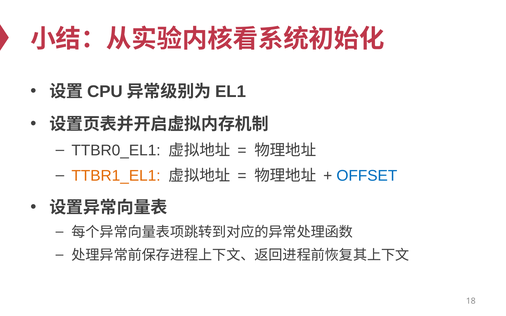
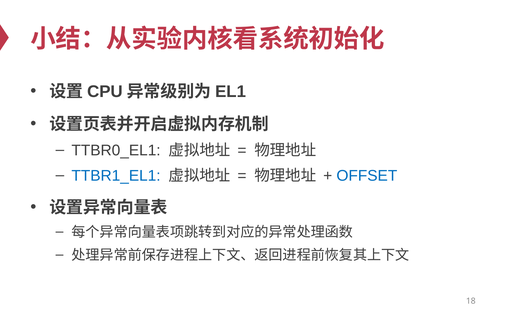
TTBR1_EL1 colour: orange -> blue (116, 176)
